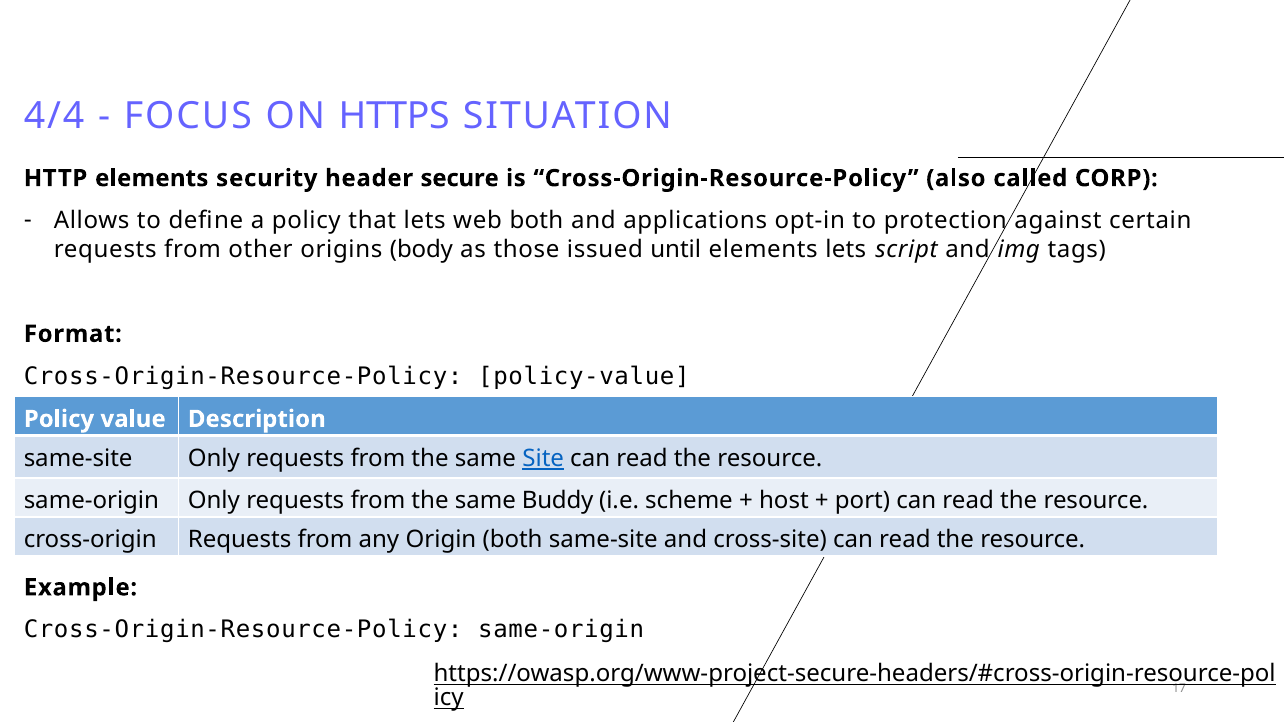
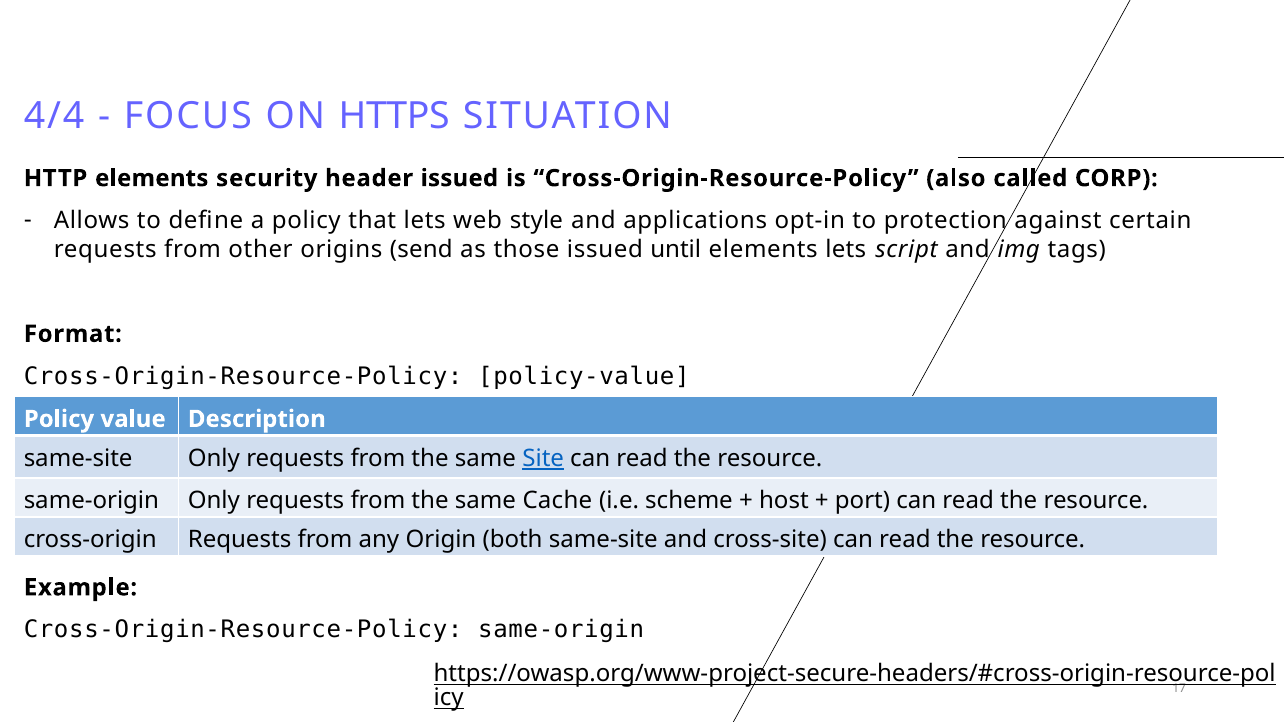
header secure: secure -> issued (459, 178)
web both: both -> style (536, 221)
body: body -> send (421, 249)
Buddy: Buddy -> Cache (557, 501)
